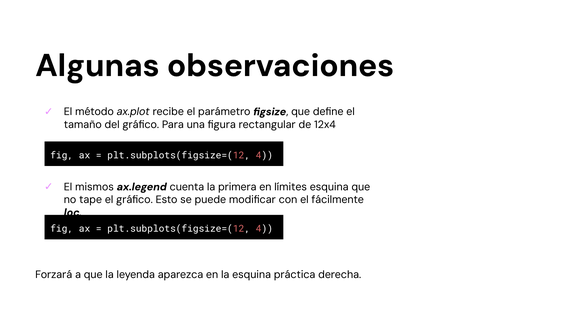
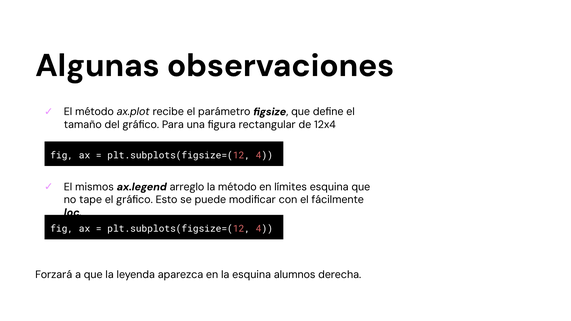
cuenta: cuenta -> arreglo (187, 187)
la primera: primera -> método (237, 187)
práctica: práctica -> alumnos (295, 275)
